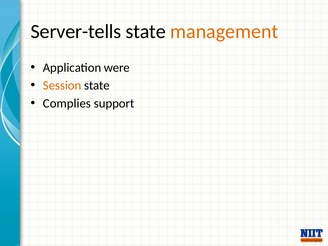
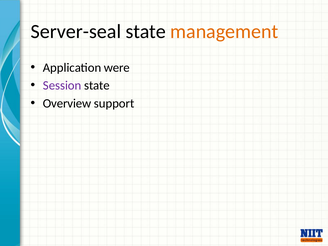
Server-tells: Server-tells -> Server-seal (76, 32)
Session colour: orange -> purple (62, 85)
Complies: Complies -> Overview (67, 103)
